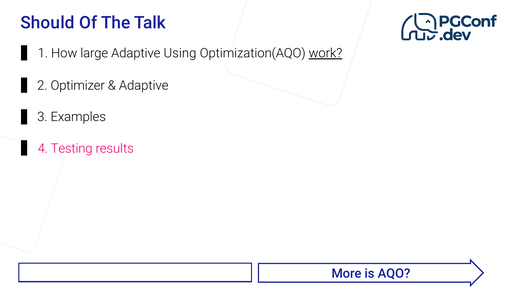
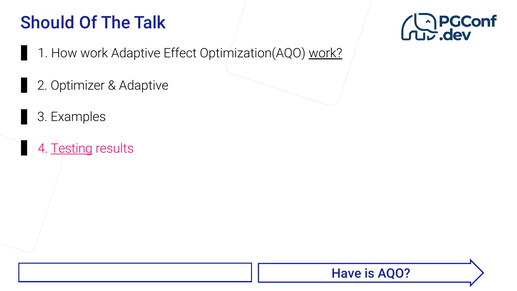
How large: large -> work (94, 53)
Using: Using -> Effect (180, 53)
Testing underline: none -> present (72, 148)
More: More -> Have (346, 273)
